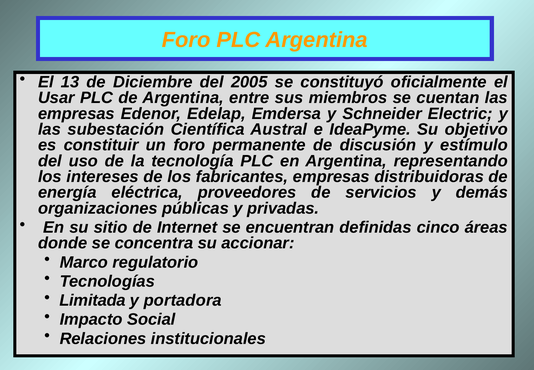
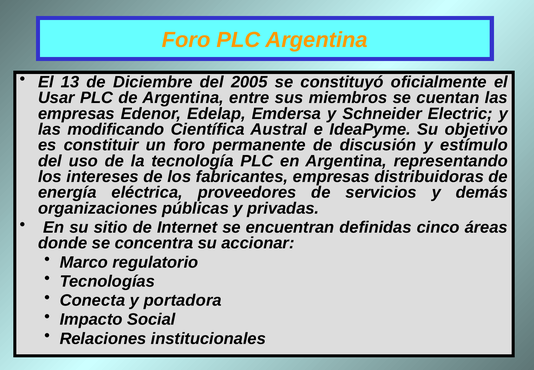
subestación: subestación -> modificando (116, 129)
Limitada: Limitada -> Conecta (92, 300)
